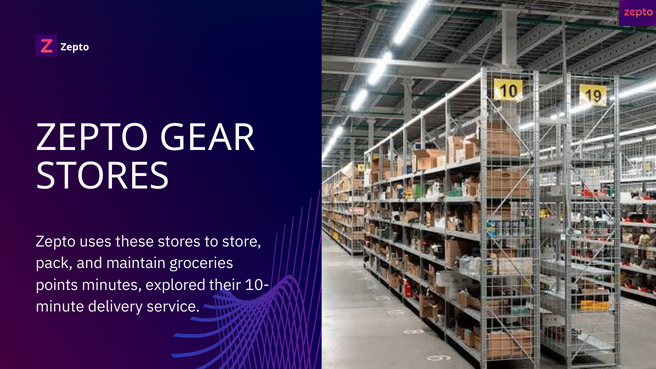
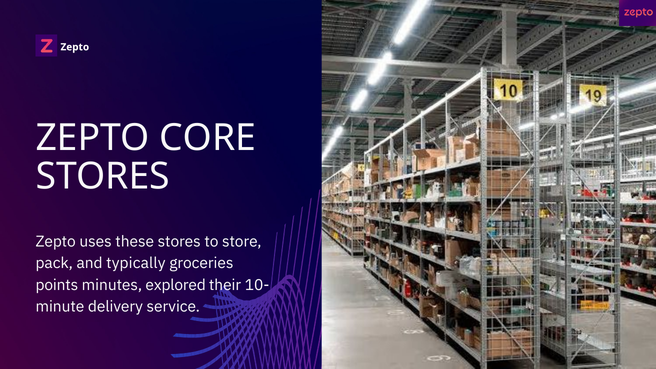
GEAR: GEAR -> CORE (208, 138)
maintain: maintain -> typically (136, 263)
